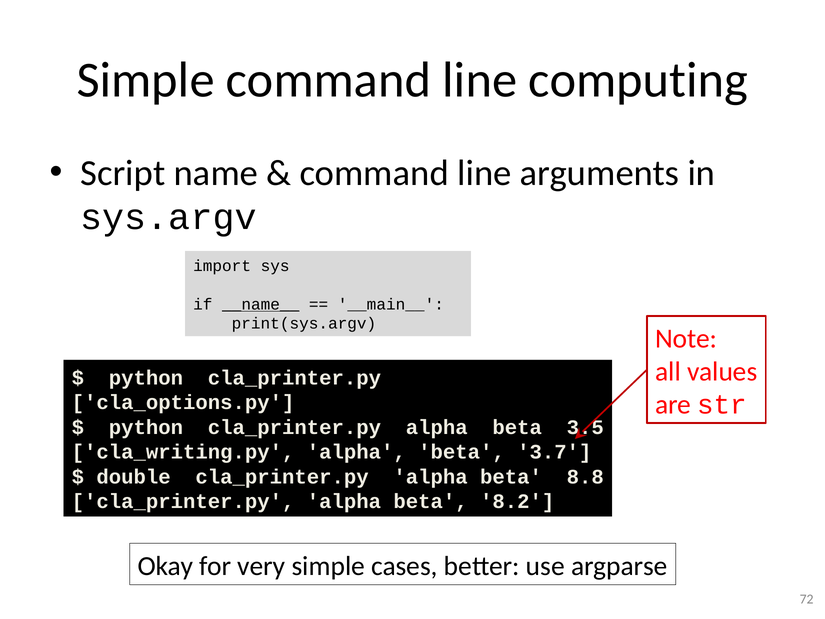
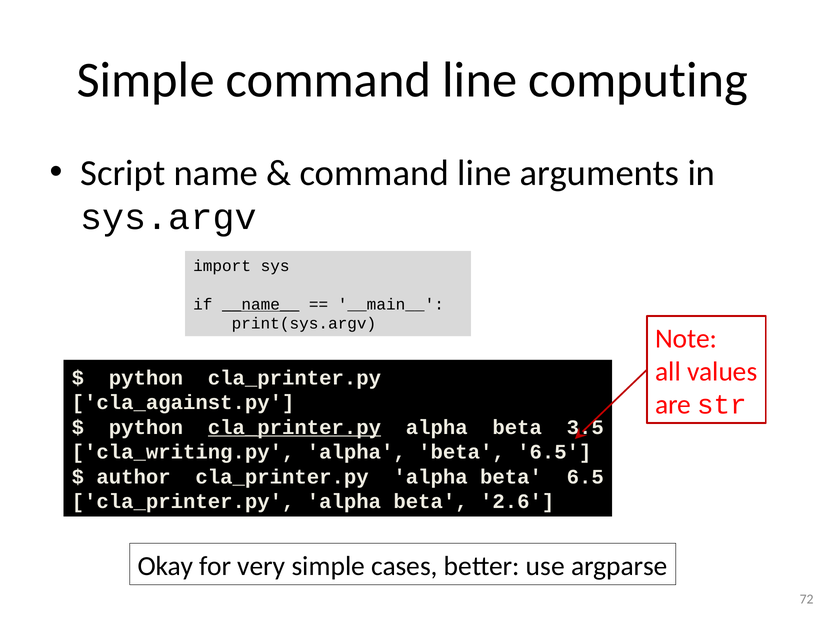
cla_options.py: cla_options.py -> cla_against.py (183, 402)
cla_printer.py underline: none -> present (294, 427)
3.7: 3.7 -> 6.5 (554, 452)
double: double -> author (134, 477)
cla_printer.py alpha beta 8.8: 8.8 -> 6.5 (585, 477)
8.2: 8.2 -> 2.6 (517, 501)
